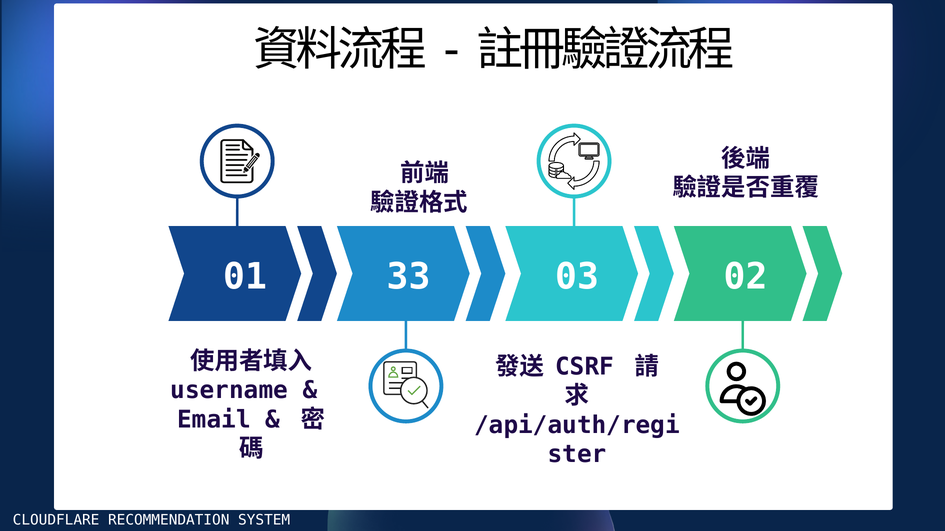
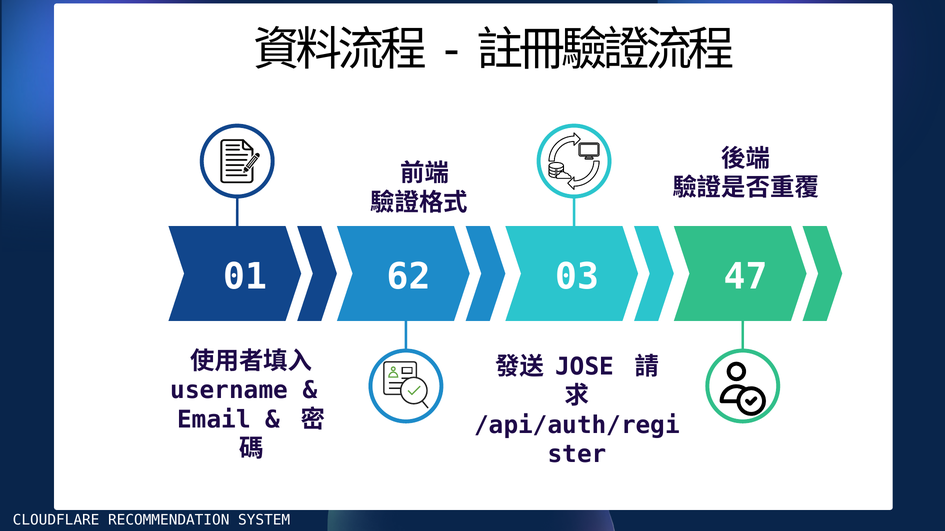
33: 33 -> 62 (409, 277)
02: 02 -> 47 (746, 277)
CSRF: CSRF -> JOSE (585, 367)
